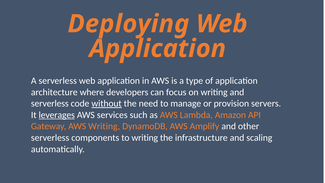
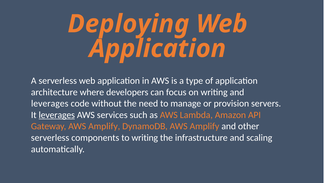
serverless: serverless -> leverages (50, 103)
without underline: present -> none (107, 103)
Gateway AWS Writing: Writing -> Amplify (104, 126)
